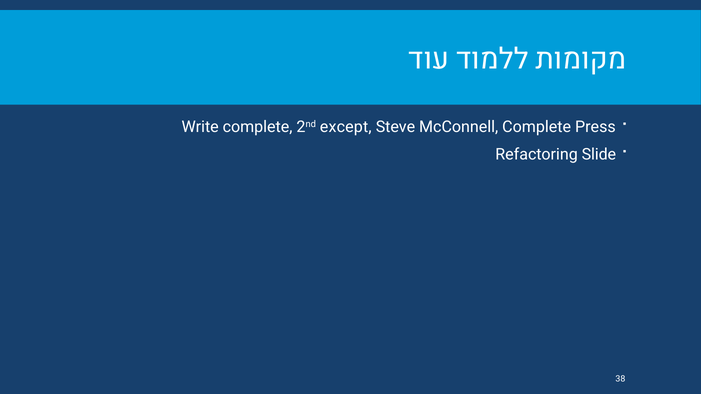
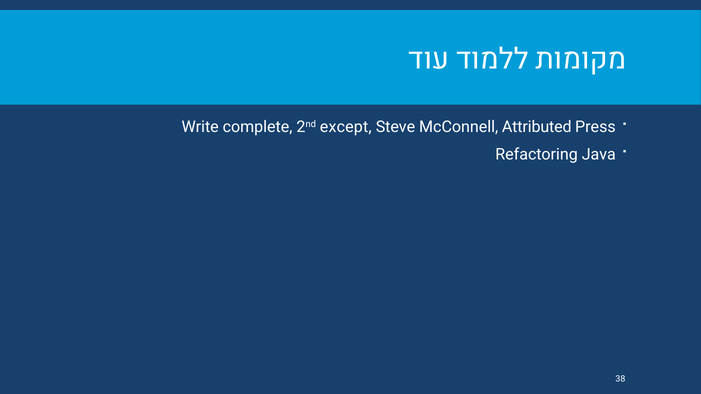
McConnell Complete: Complete -> Attributed (537, 127)
Slide: Slide -> Java (599, 154)
